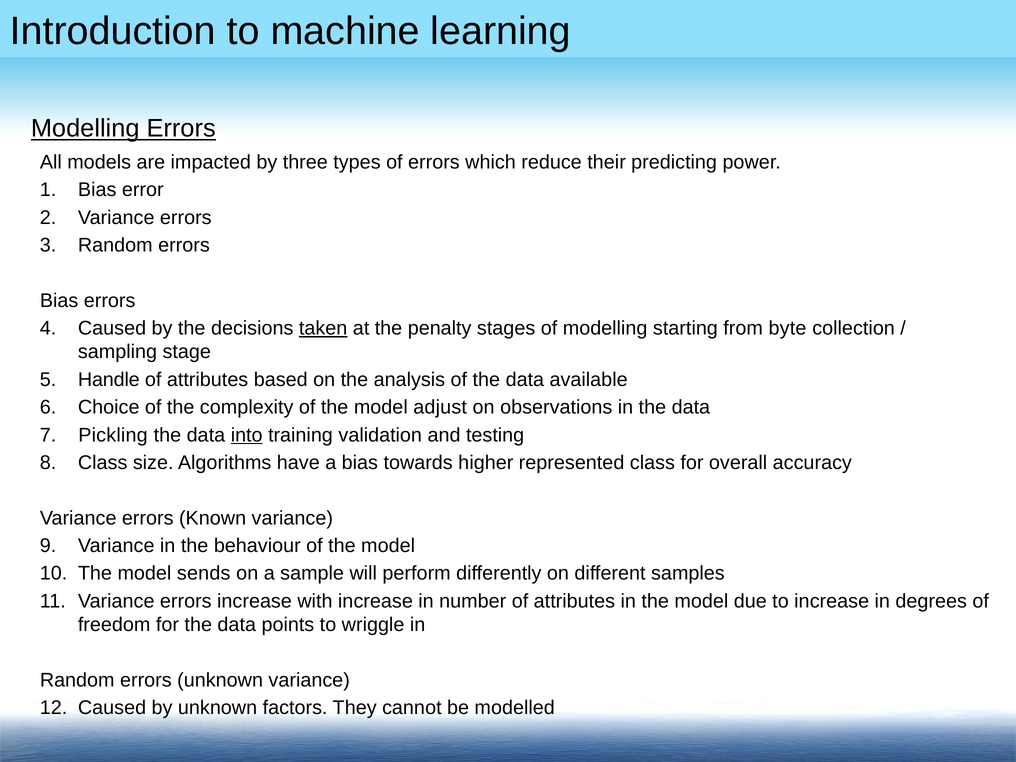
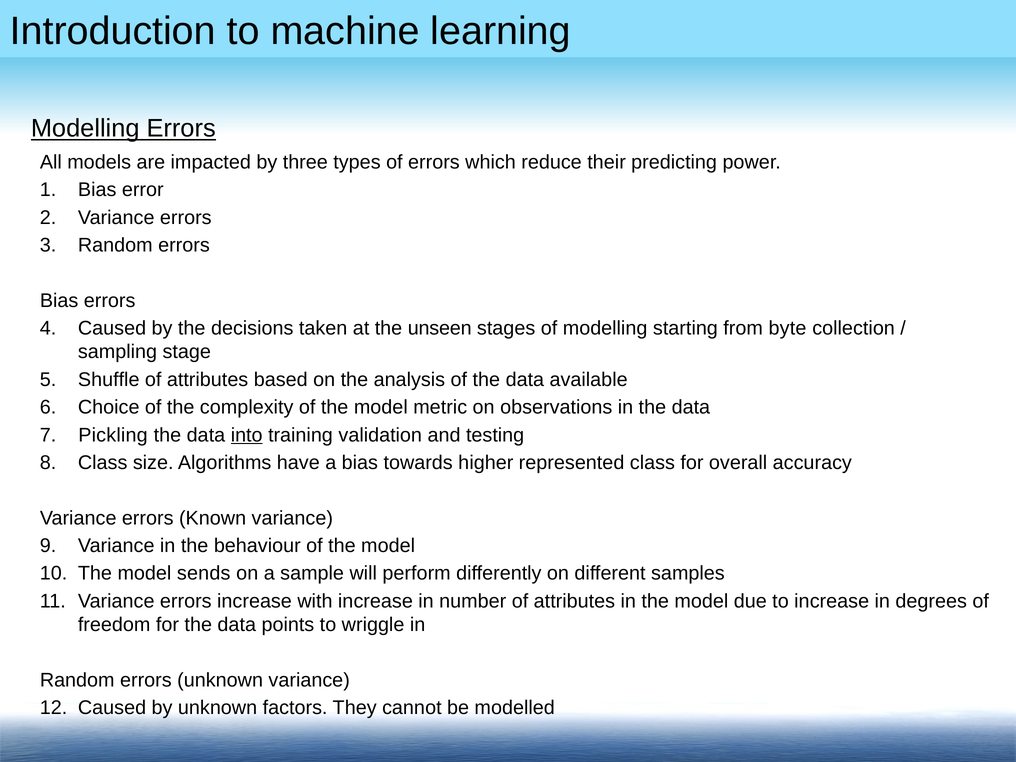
taken underline: present -> none (323, 328)
penalty: penalty -> unseen (440, 328)
Handle: Handle -> Shuffle (109, 380)
adjust: adjust -> metric (440, 407)
